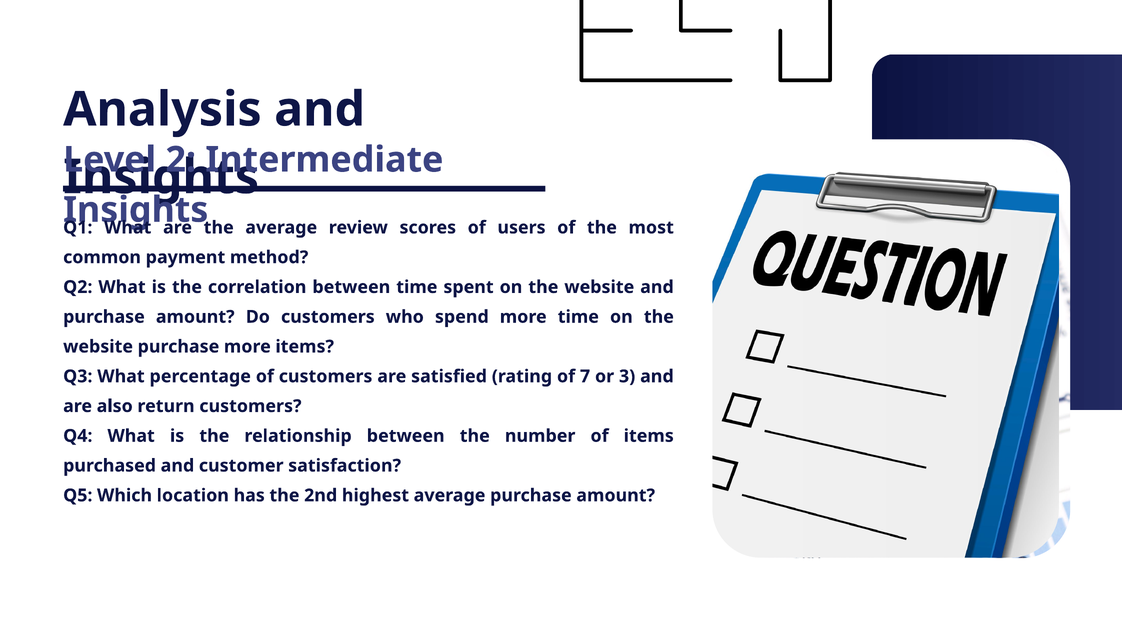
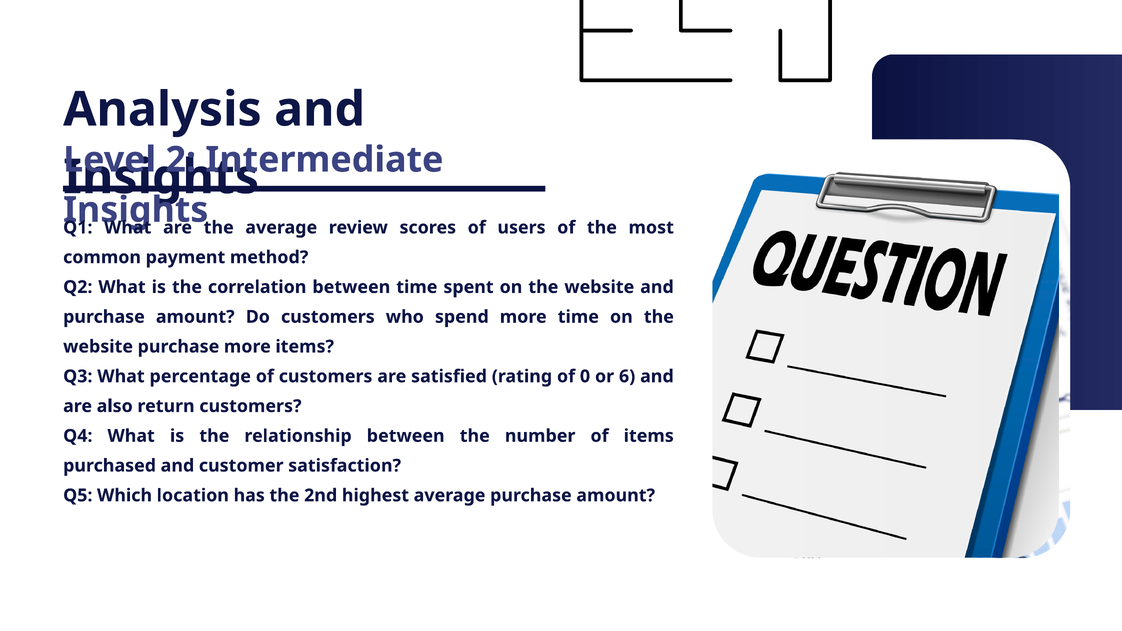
7: 7 -> 0 (585, 376)
3: 3 -> 6 (627, 376)
